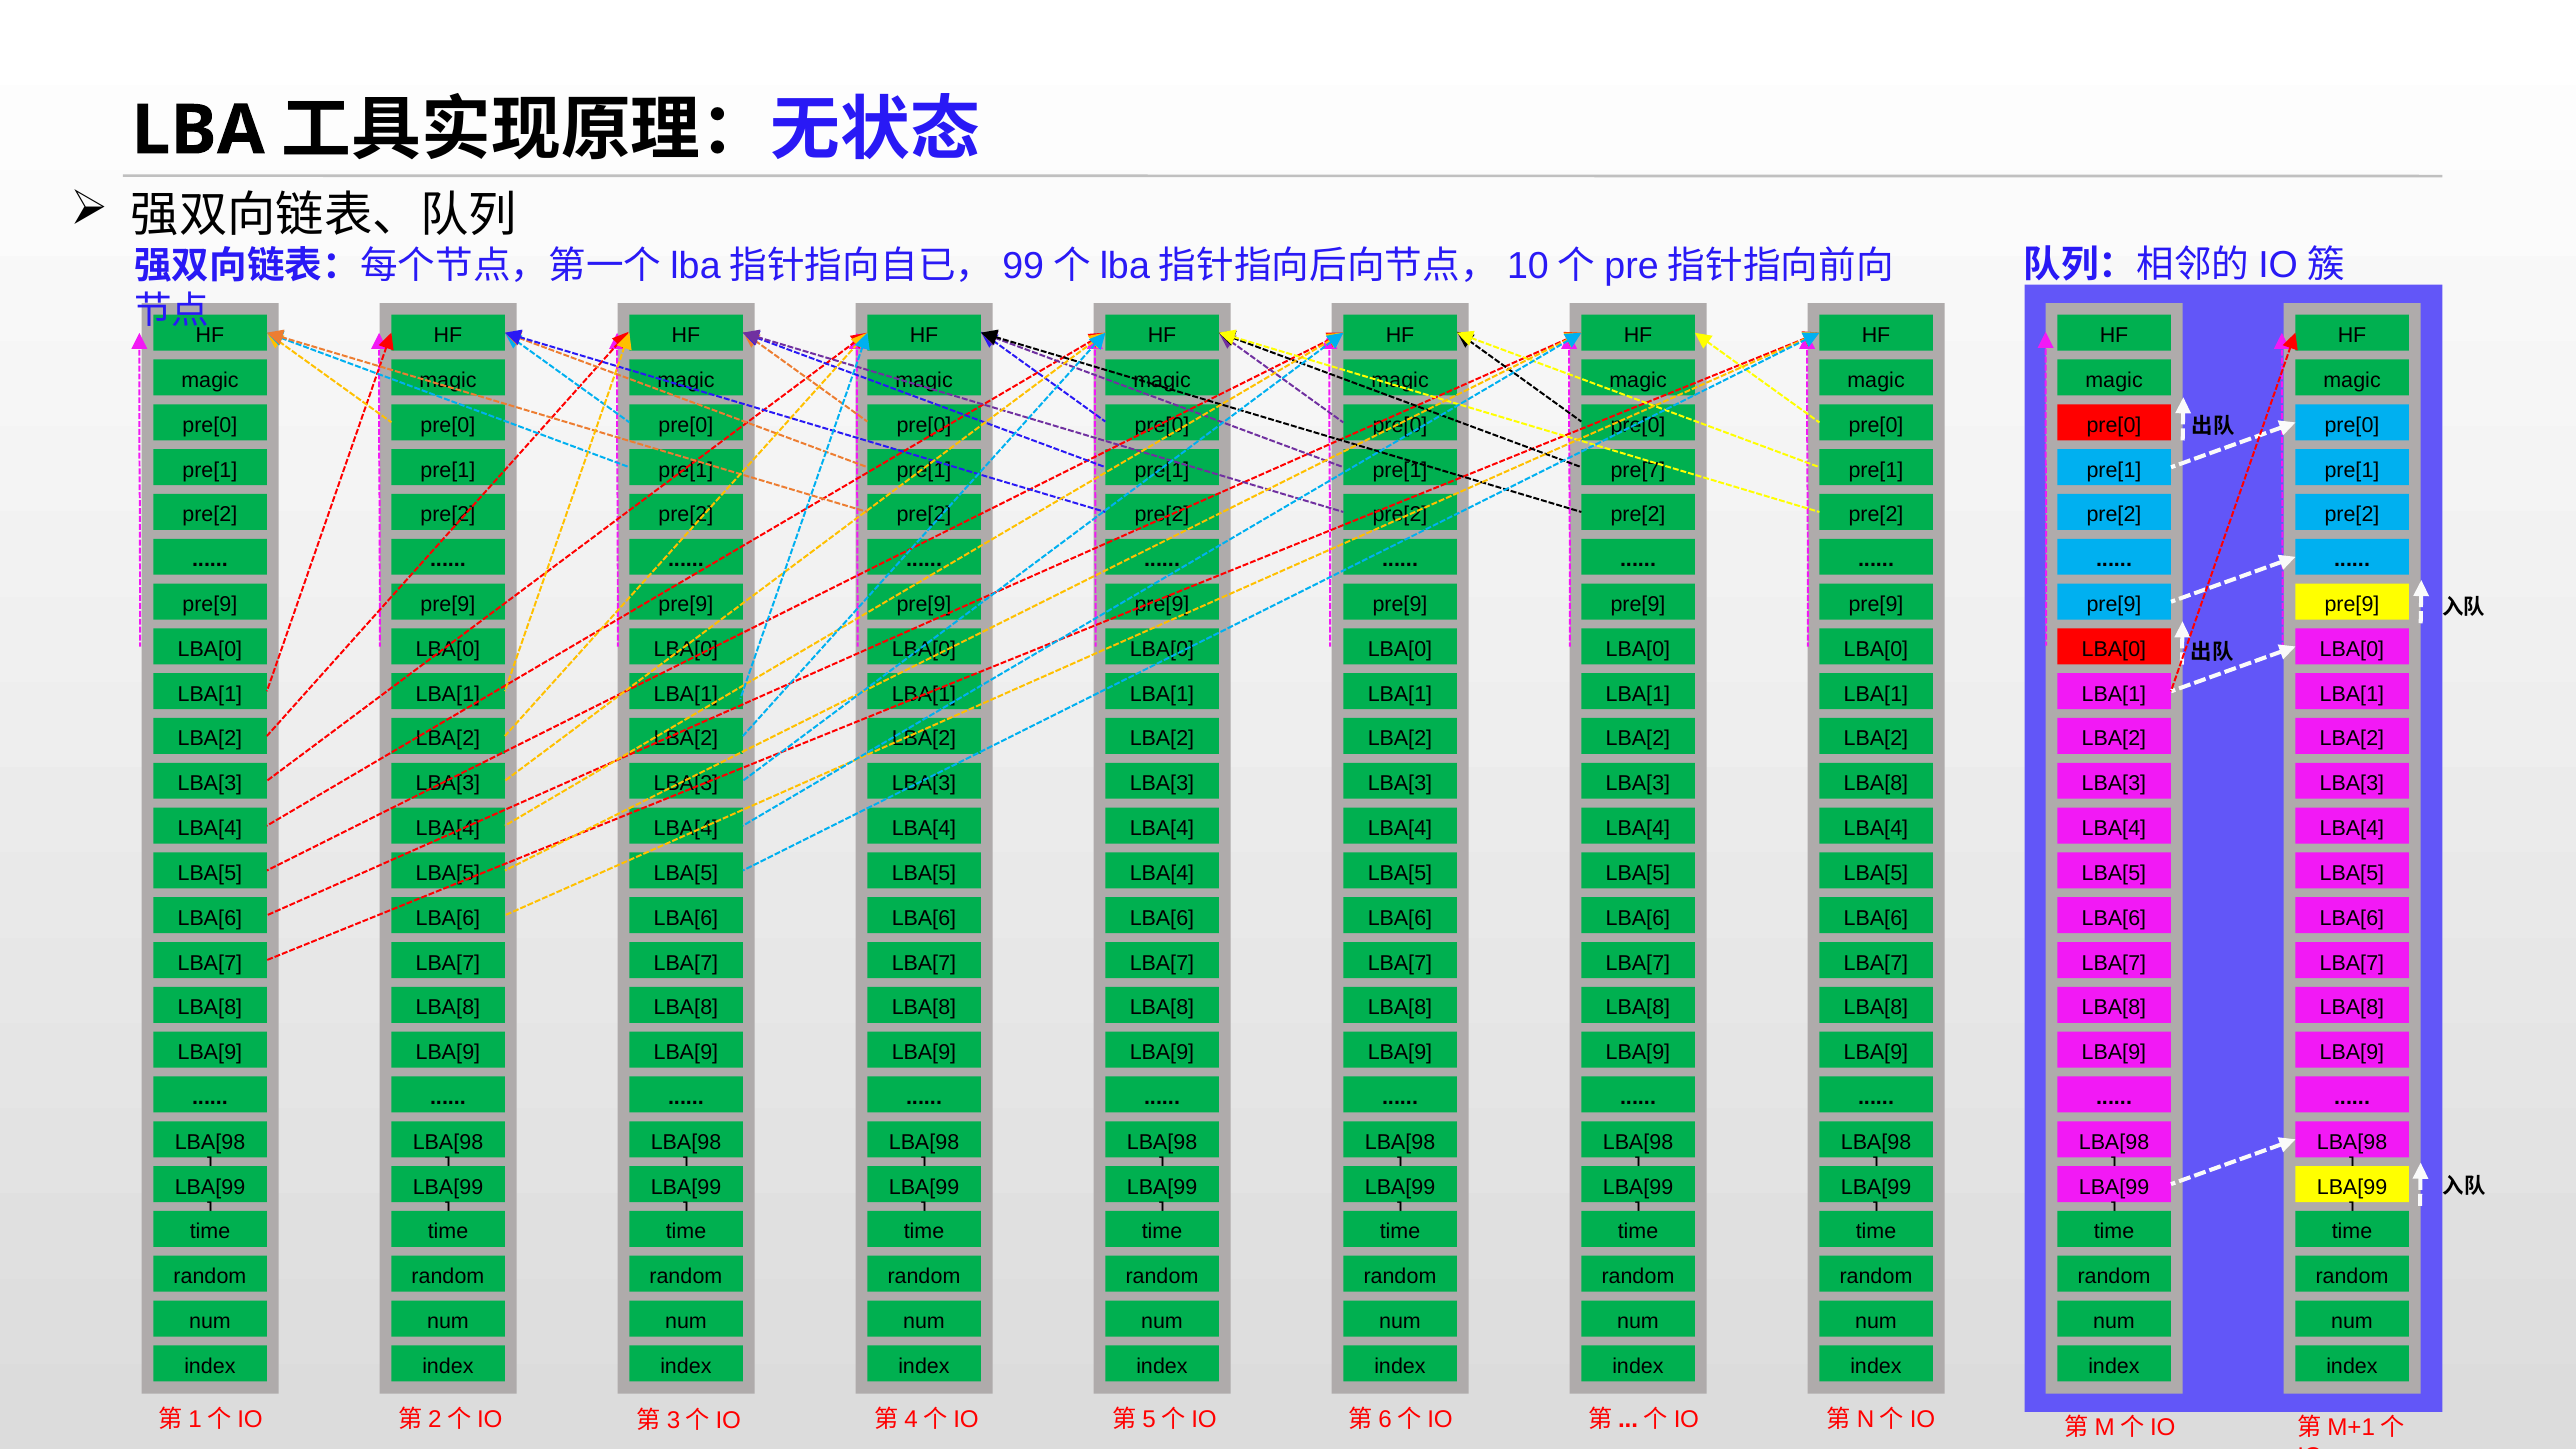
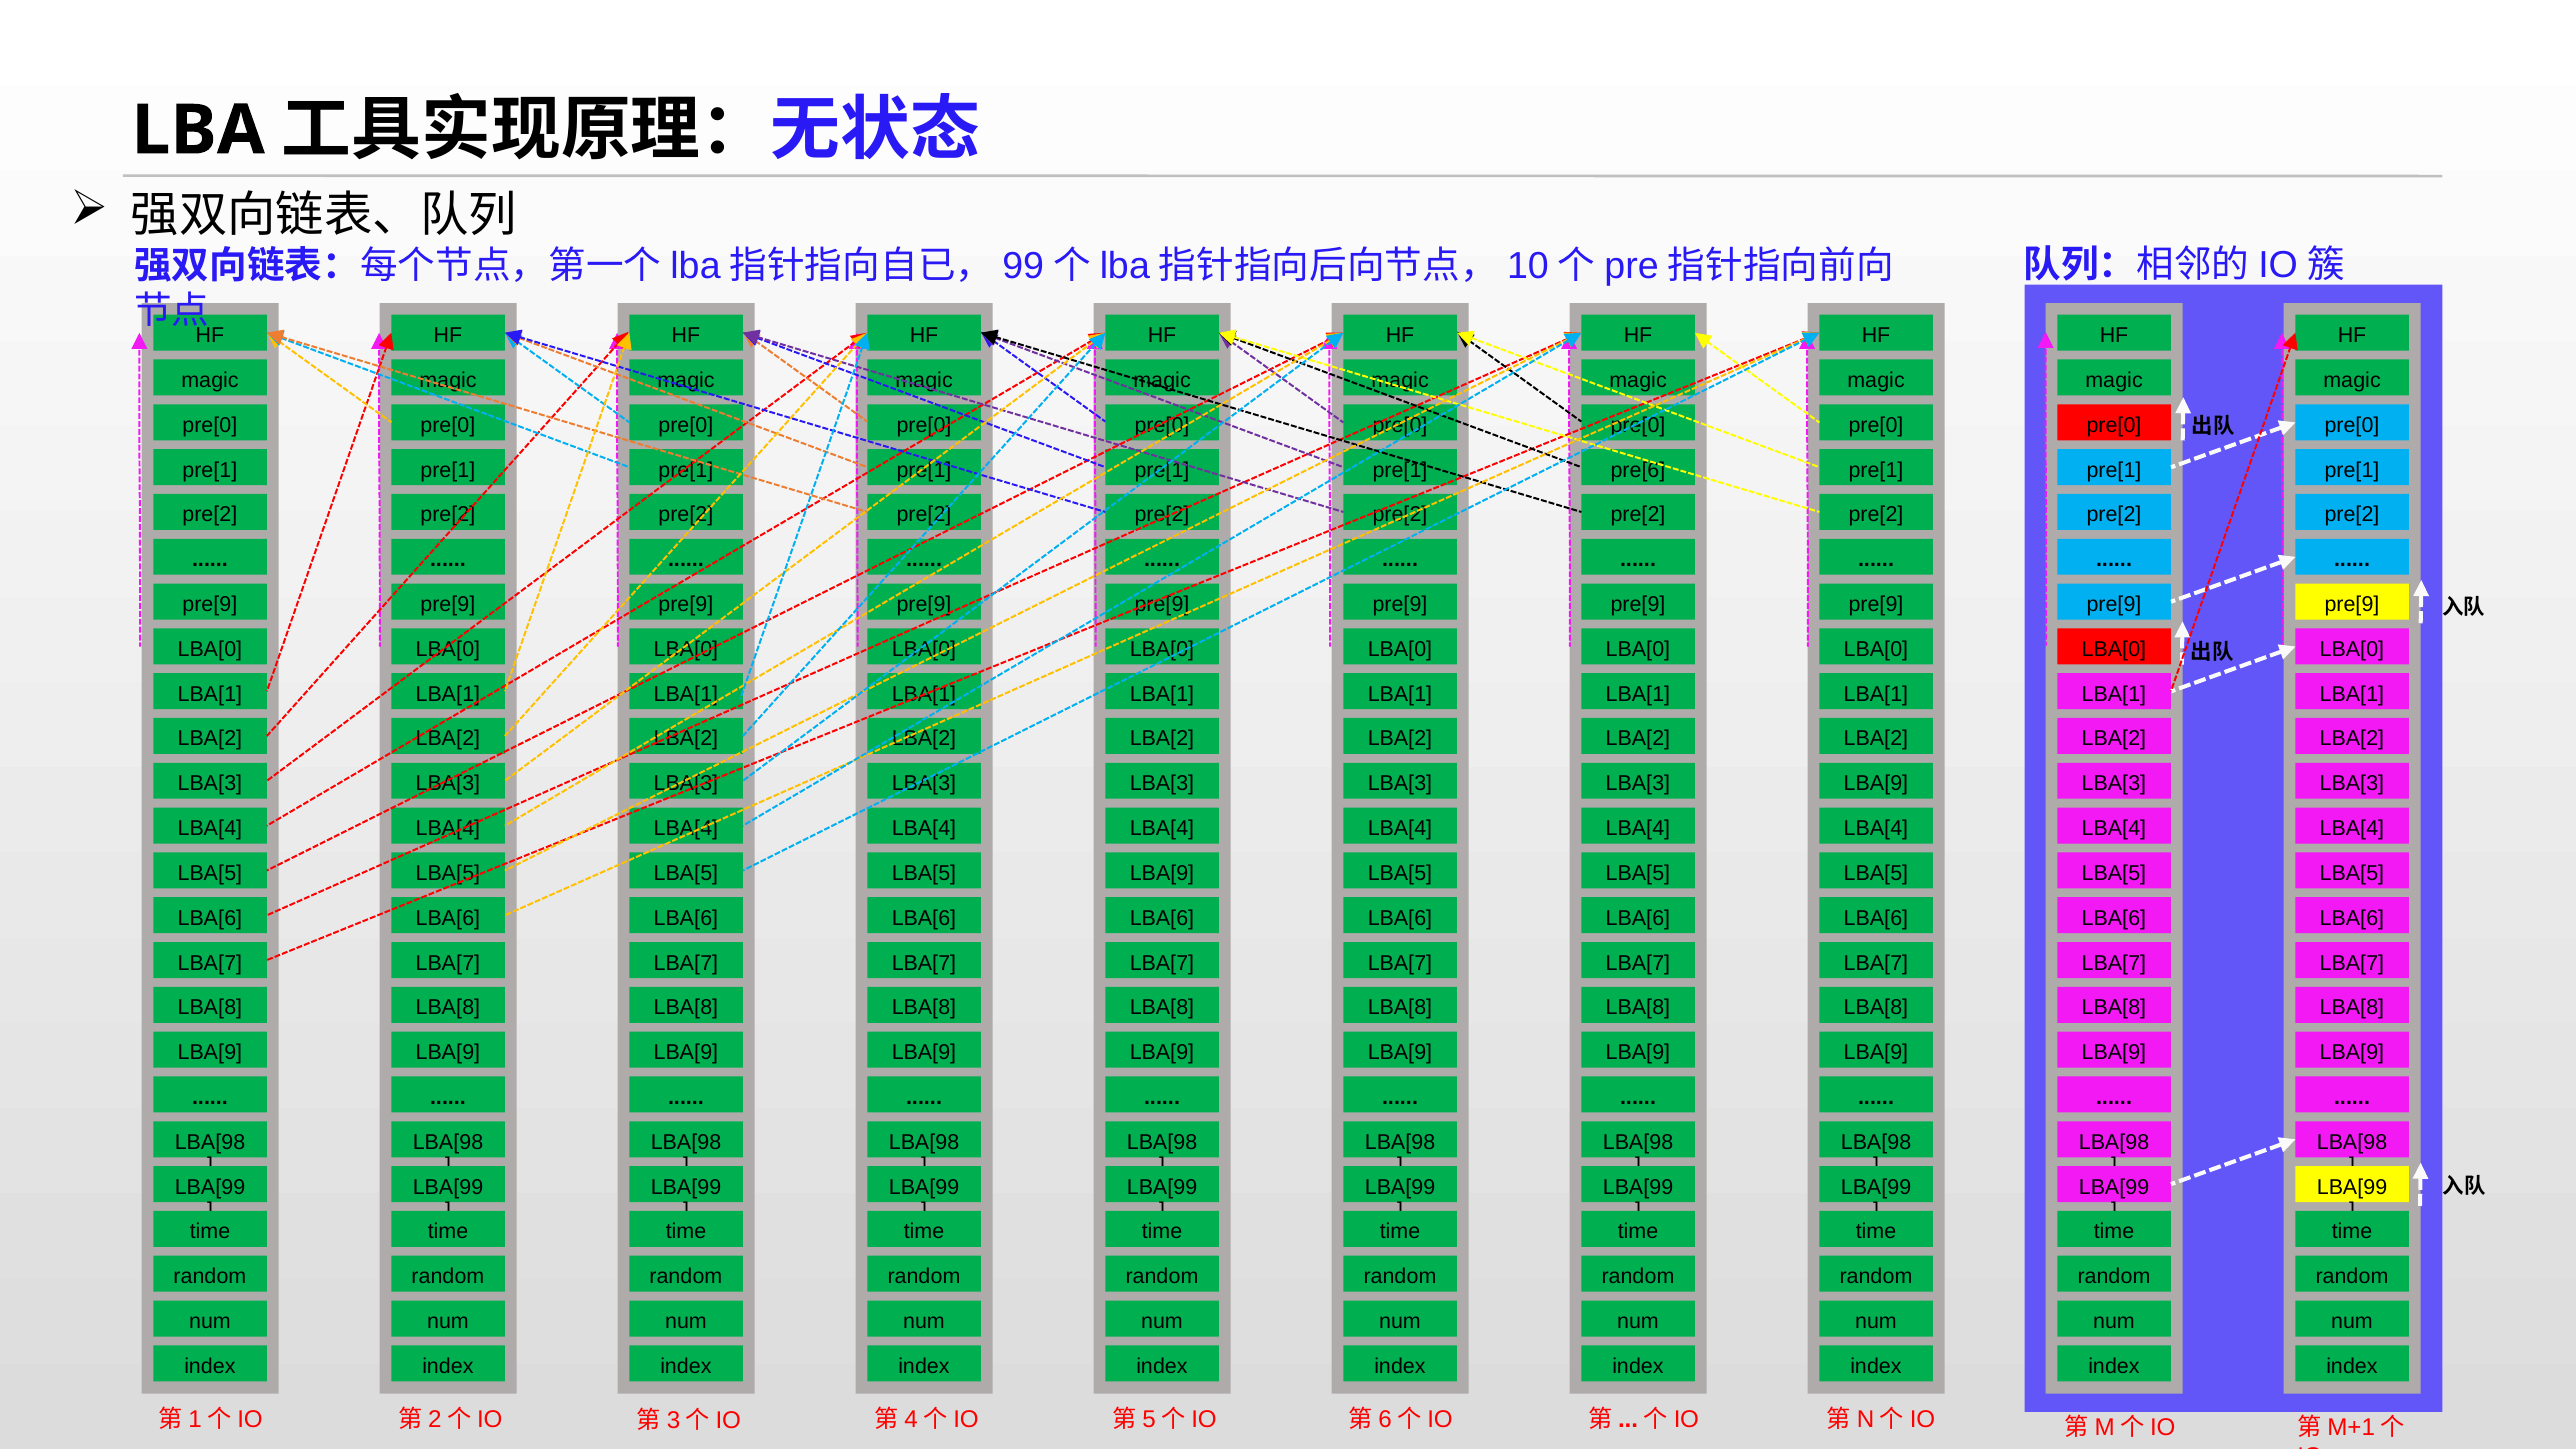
pre[7: pre[7 -> pre[6 (1638, 470)
LBA[8: LBA[8 -> LBA[9 (1876, 784)
LBA[4: LBA[4 -> LBA[9 (1162, 873)
